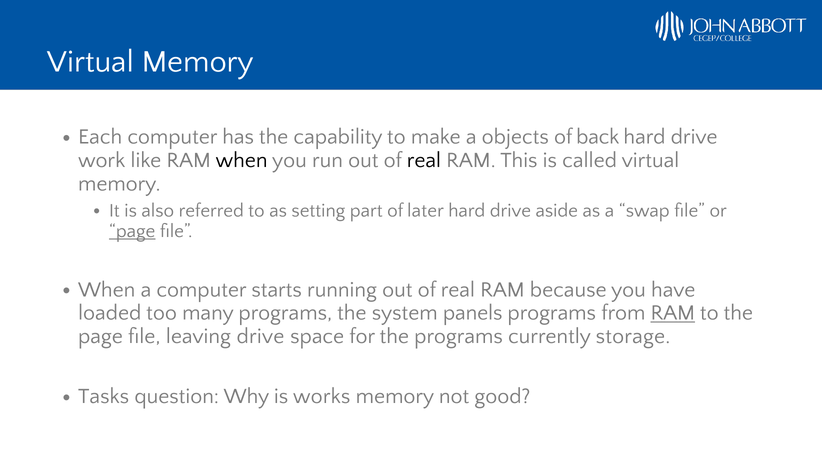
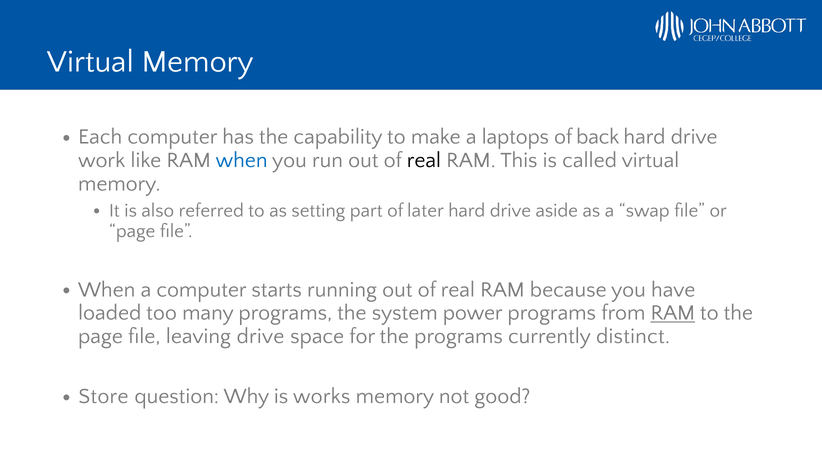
objects: objects -> laptops (515, 137)
when colour: black -> blue (242, 160)
page underline: present -> none (132, 231)
panels: panels -> power (473, 313)
storage: storage -> distinct (633, 337)
Tasks: Tasks -> Store (104, 397)
